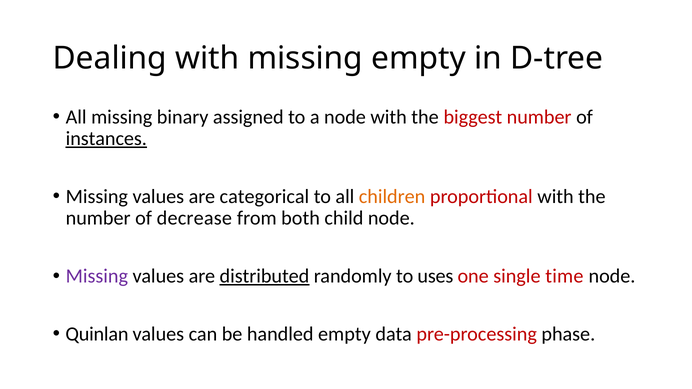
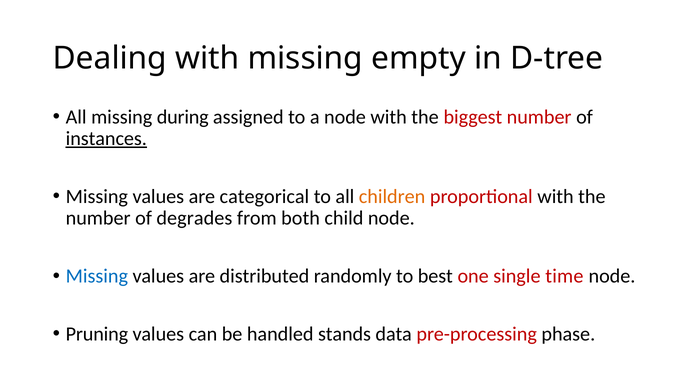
binary: binary -> during (183, 117)
decrease: decrease -> degrades (194, 218)
Missing colour: purple -> blue (97, 276)
distributed underline: present -> none (264, 276)
uses: uses -> best (435, 276)
Quinlan: Quinlan -> Pruning (97, 334)
handled empty: empty -> stands (345, 334)
